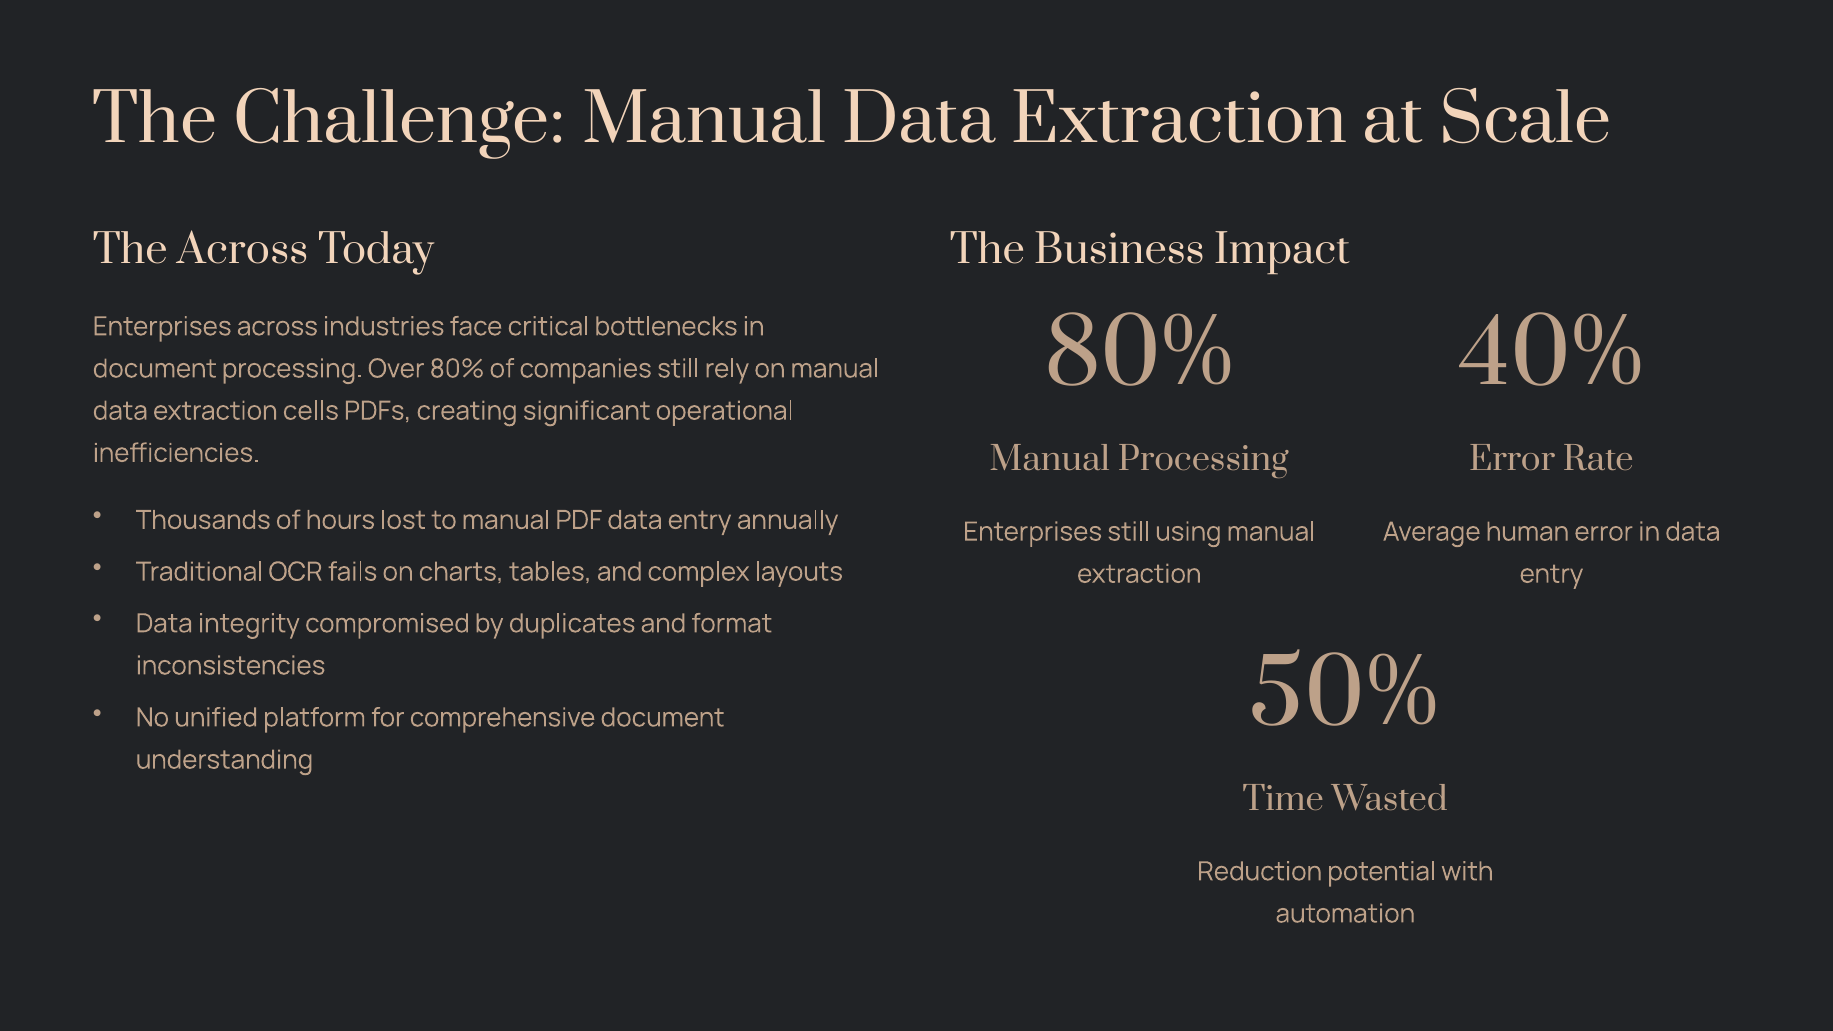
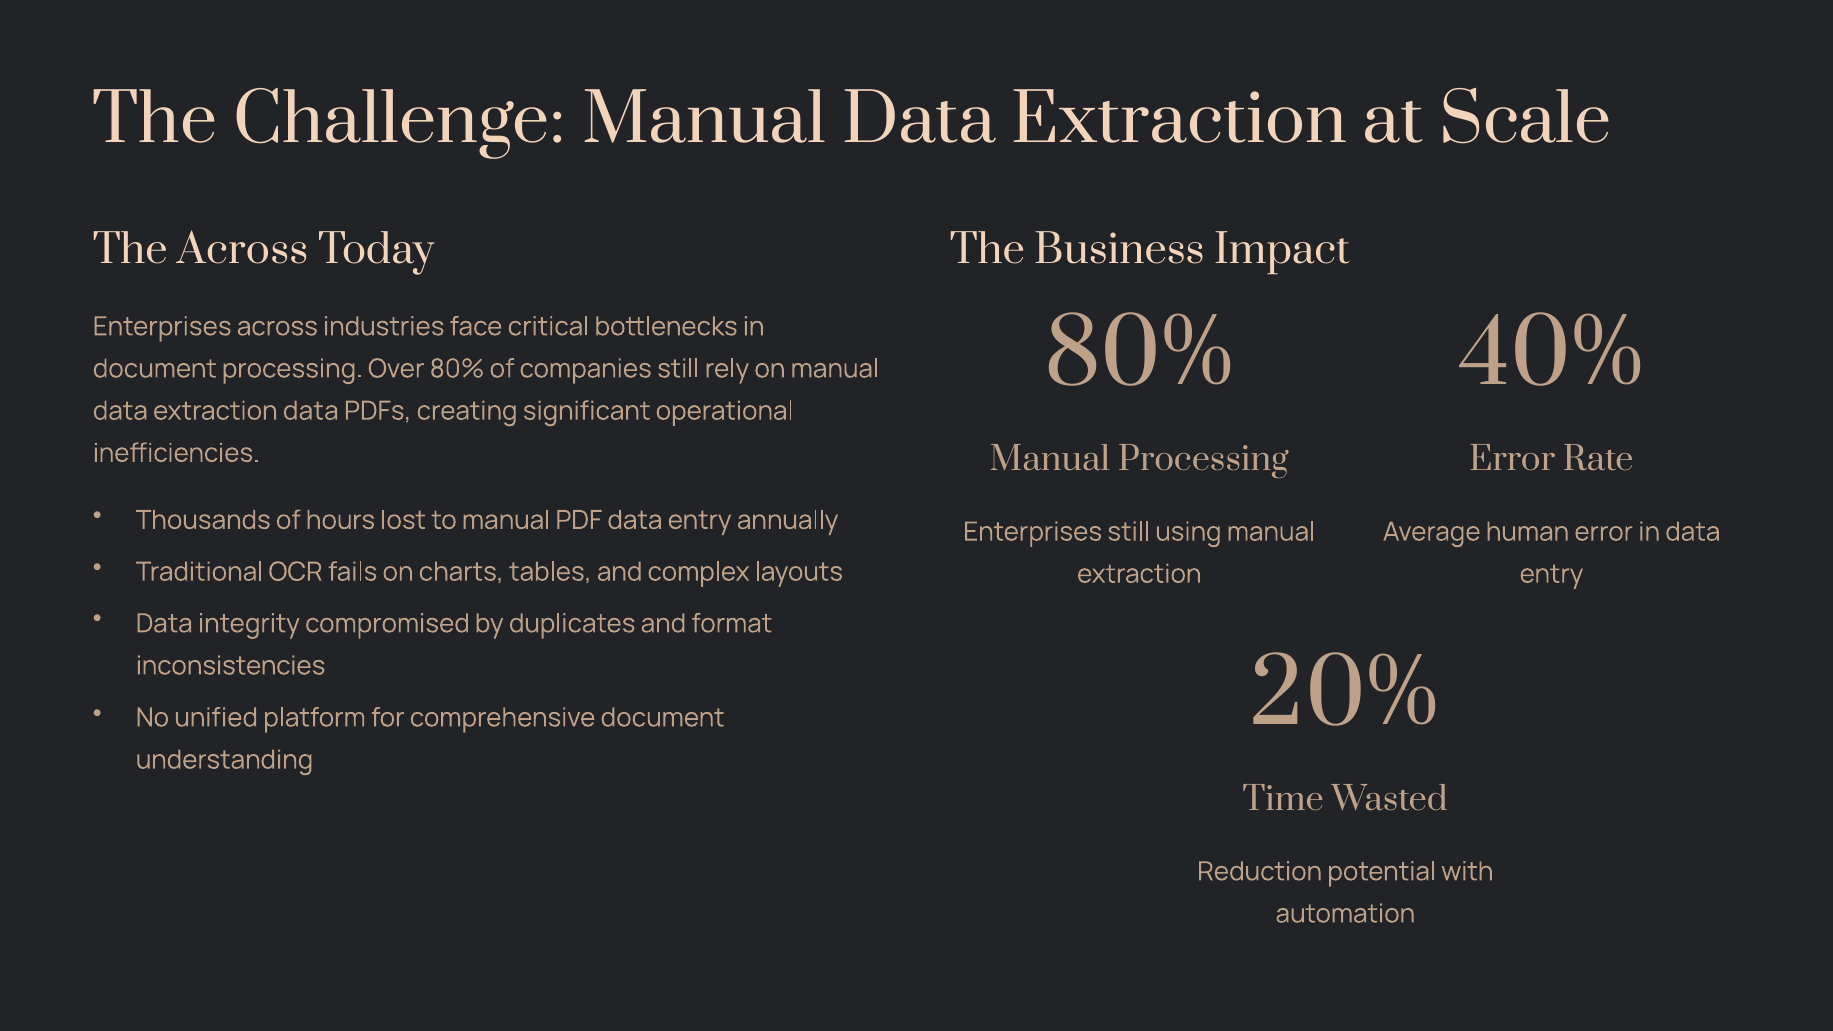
extraction cells: cells -> data (311, 411)
50%: 50% -> 20% (1345, 696)
